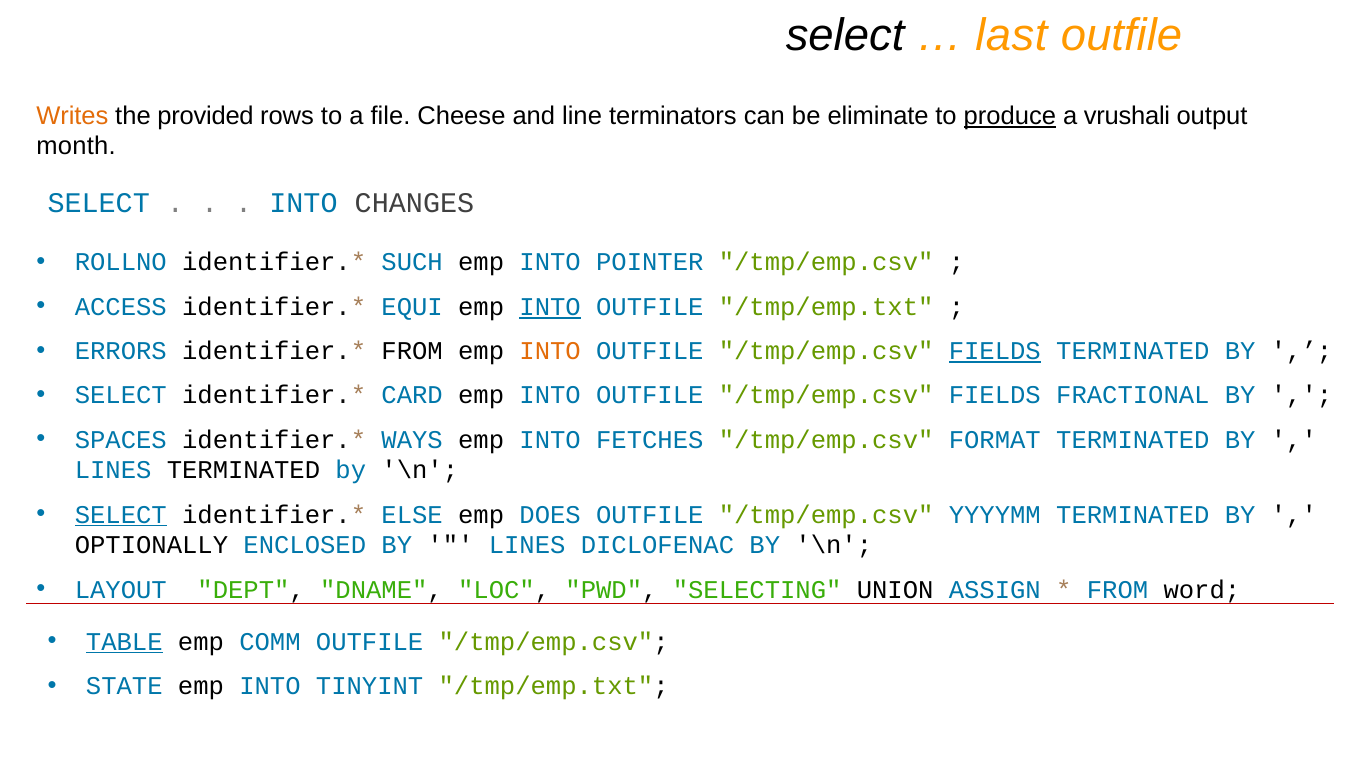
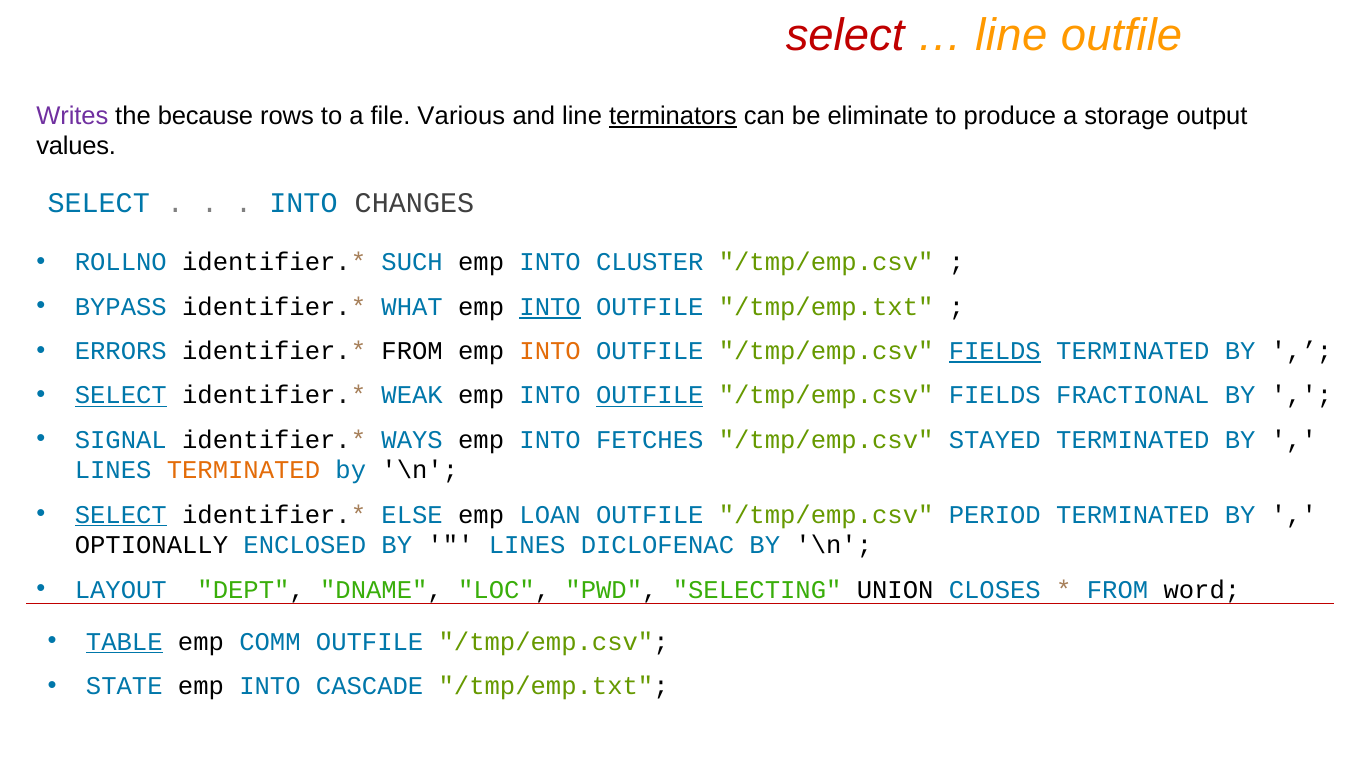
select colour: black -> red (845, 35)
last: last -> line (1011, 35)
Writes colour: orange -> purple (72, 116)
provided: provided -> because (206, 116)
Cheese: Cheese -> Various (461, 116)
terminators underline: none -> present (673, 116)
produce underline: present -> none (1010, 116)
vrushali: vrushali -> storage (1127, 116)
month: month -> values (76, 146)
POINTER: POINTER -> CLUSTER (650, 262)
ACCESS: ACCESS -> BYPASS (121, 307)
EQUI: EQUI -> WHAT (412, 307)
SELECT underline: none -> present (121, 395)
CARD: CARD -> WEAK (412, 395)
OUTFILE underline: none -> present (650, 395)
SPACES: SPACES -> SIGNAL (121, 439)
FORMAT: FORMAT -> STAYED (995, 439)
TERMINATED colour: black -> orange (243, 470)
DOES: DOES -> LOAN (550, 514)
YYYYMM: YYYYMM -> PERIOD (995, 514)
ASSIGN: ASSIGN -> CLOSES (995, 589)
TINYINT: TINYINT -> CASCADE (370, 686)
